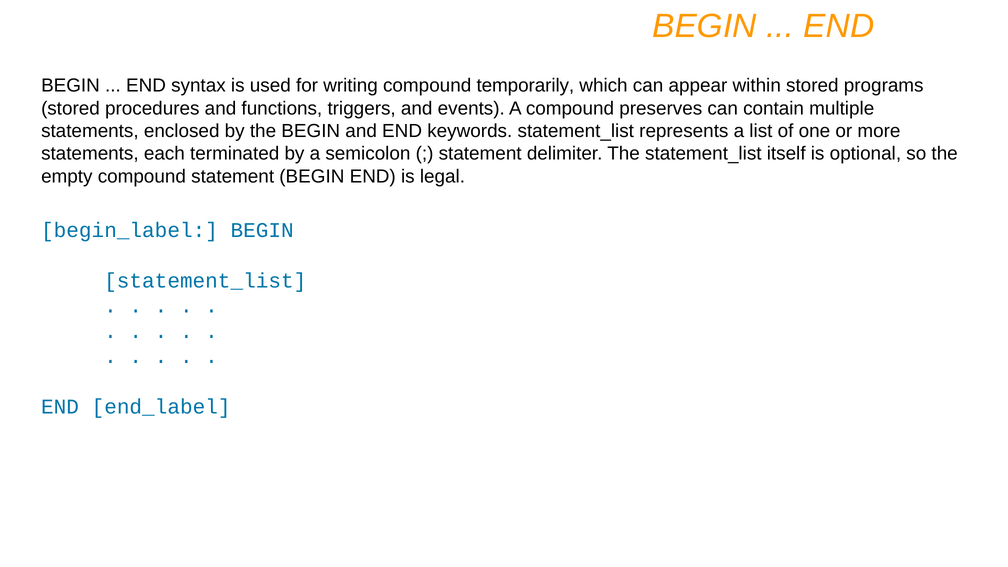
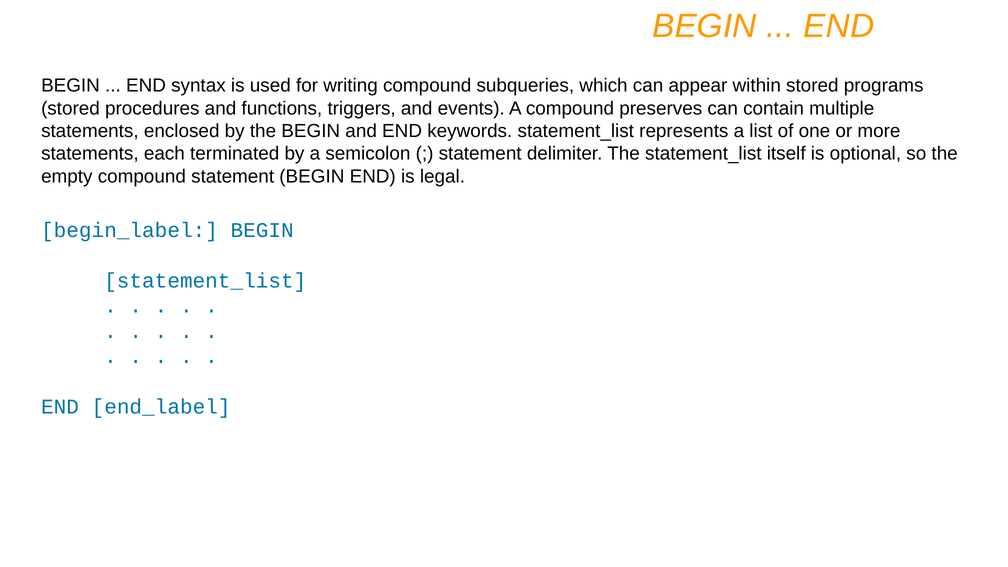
temporarily: temporarily -> subqueries (525, 86)
